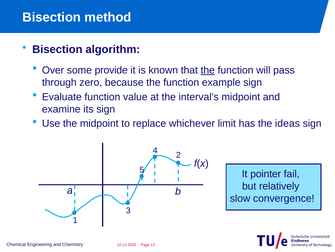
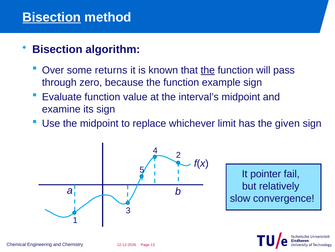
Bisection underline: none -> present (52, 17)
provide: provide -> returns (111, 70)
ideas: ideas -> given (287, 123)
